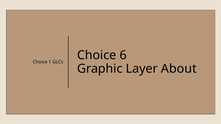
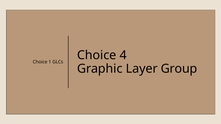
6: 6 -> 4 (123, 55)
About: About -> Group (179, 69)
